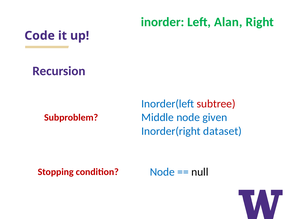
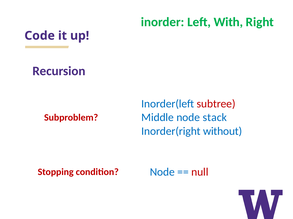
Alan: Alan -> With (228, 22)
given: given -> stack (215, 118)
dataset: dataset -> without (223, 132)
null colour: black -> red (200, 173)
